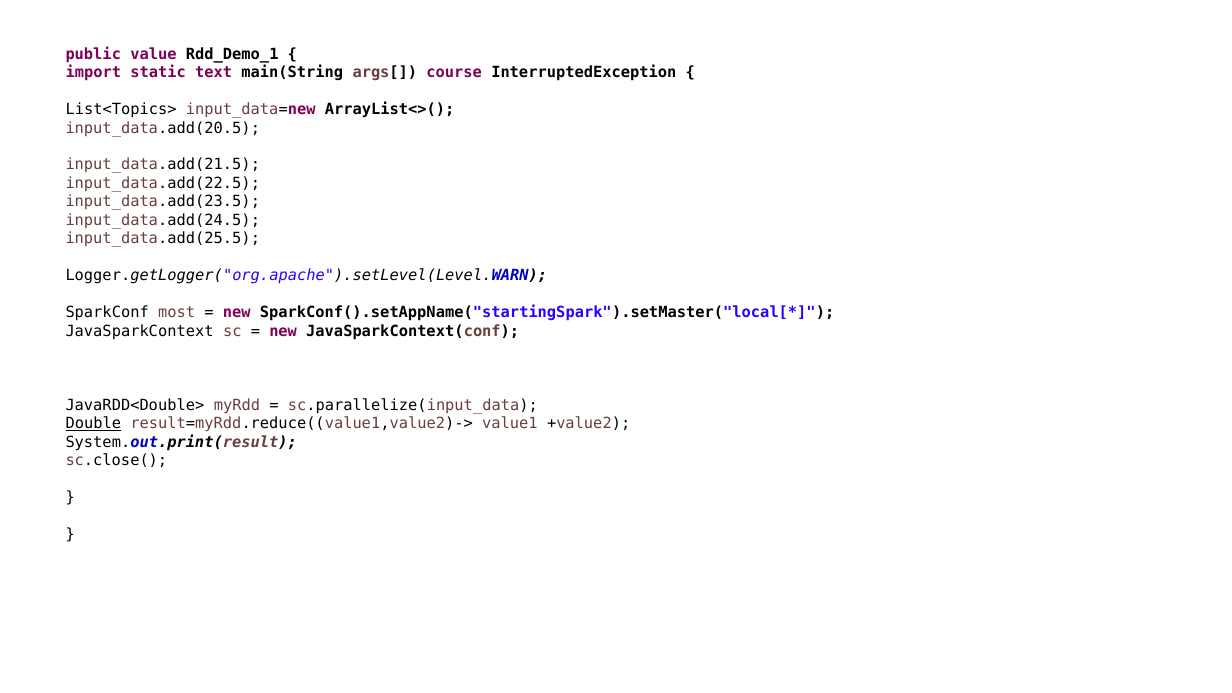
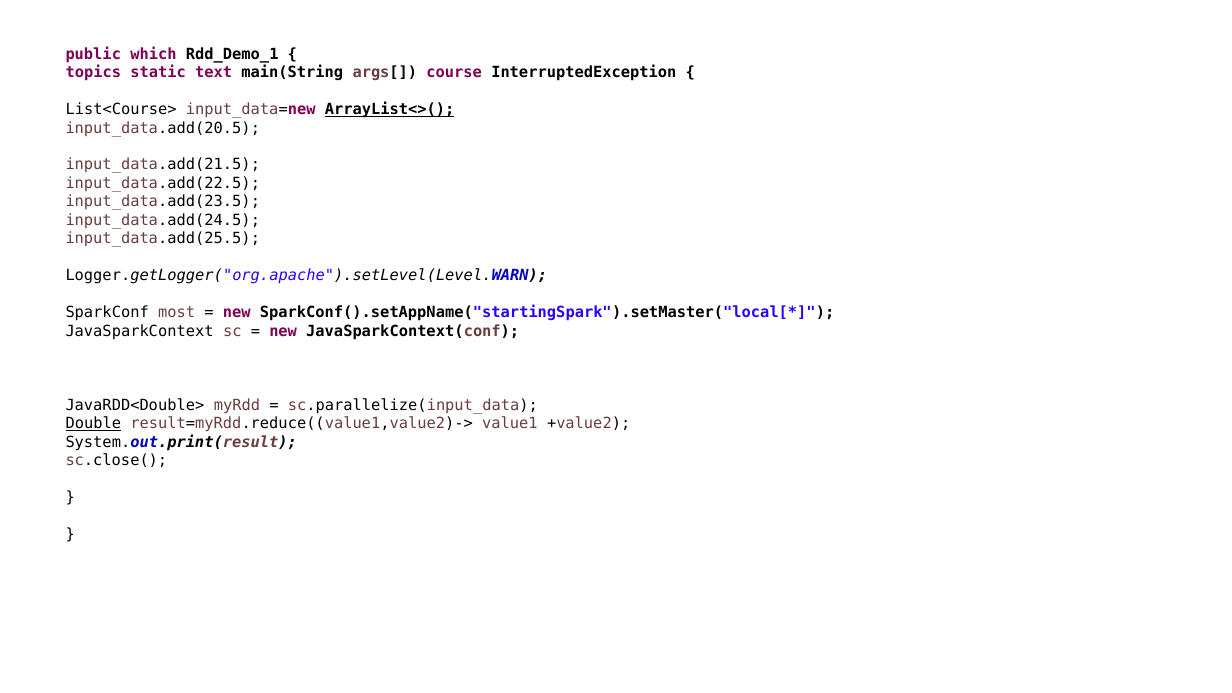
value: value -> which (153, 54)
import: import -> topics (93, 73)
List<Topics>: List<Topics> -> List<Course> (121, 109)
ArrayList<>( underline: none -> present (390, 109)
